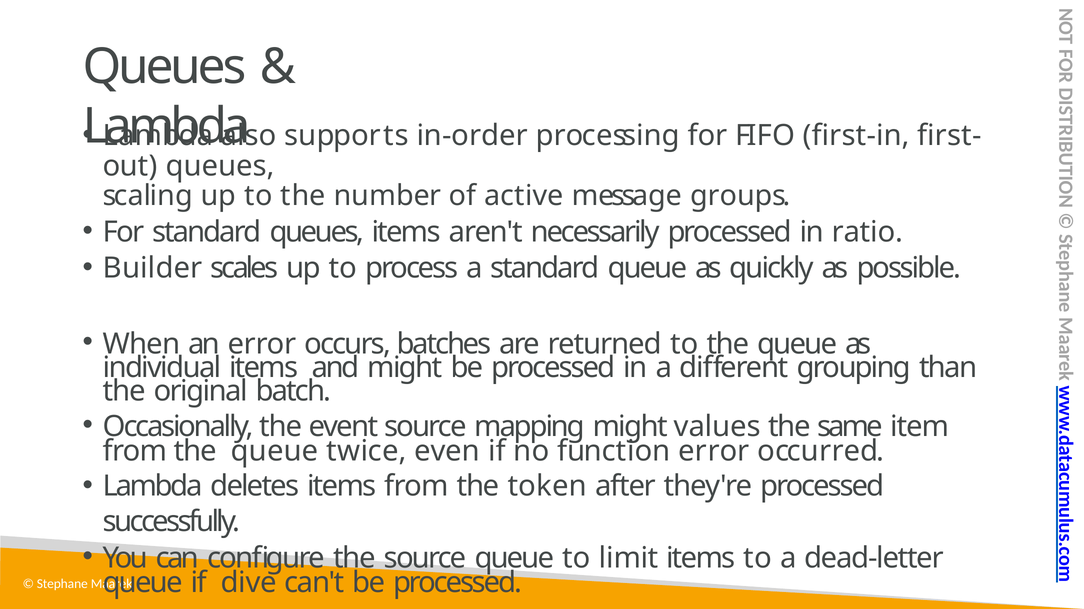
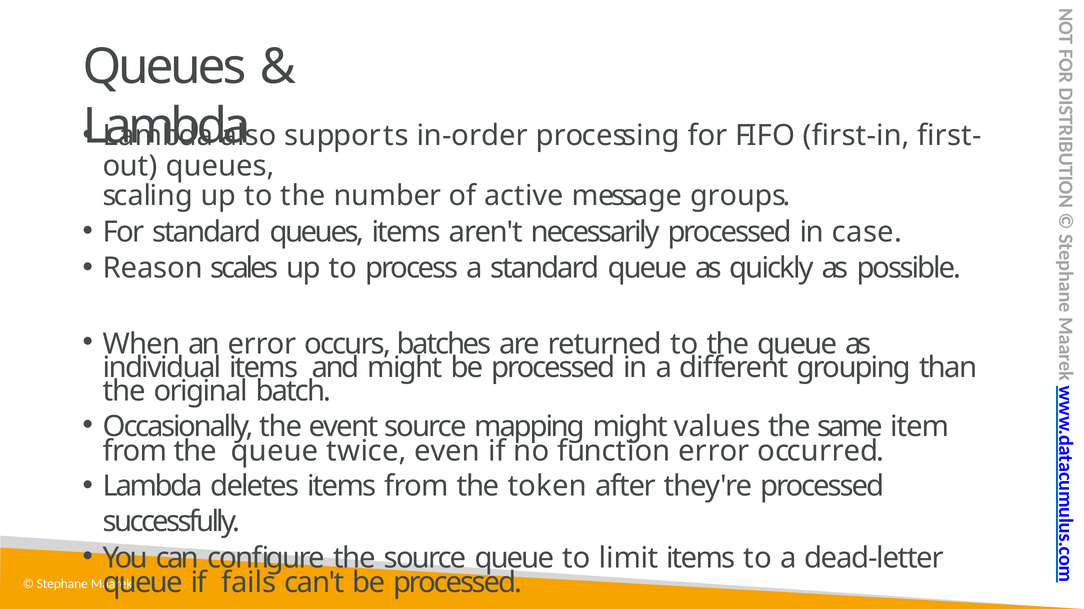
ratio: ratio -> case (867, 232)
Builder: Builder -> Reason (153, 269)
dive: dive -> fails (249, 583)
